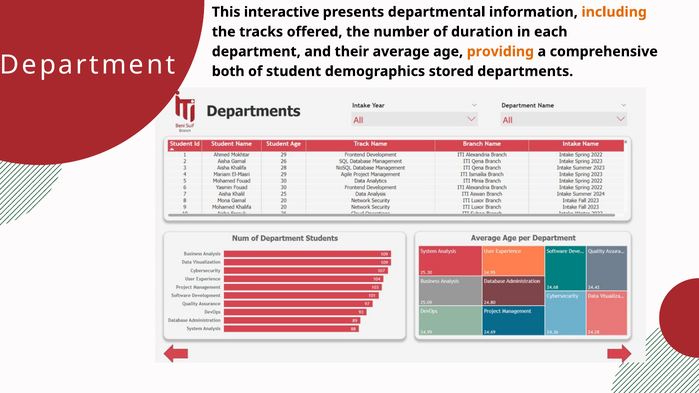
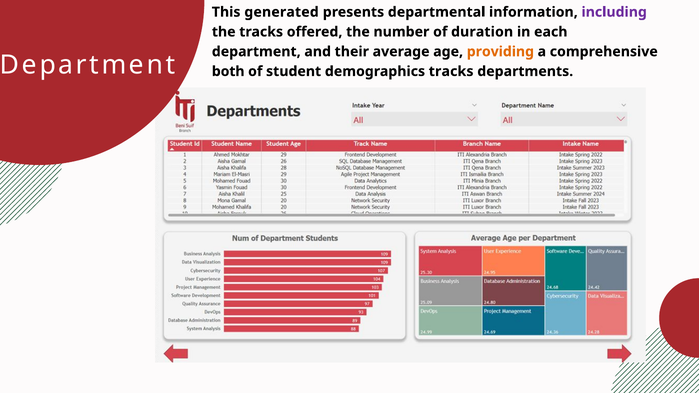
interactive: interactive -> generated (282, 12)
including colour: orange -> purple (614, 12)
demographics stored: stored -> tracks (451, 71)
